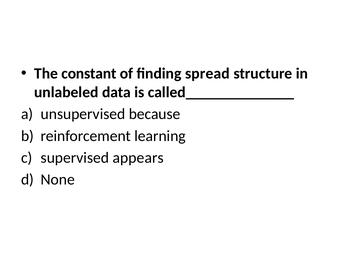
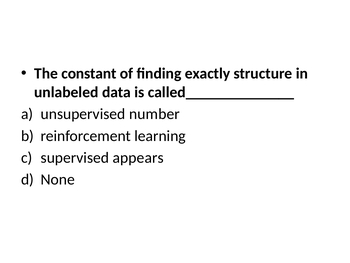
spread: spread -> exactly (208, 73)
because: because -> number (154, 114)
